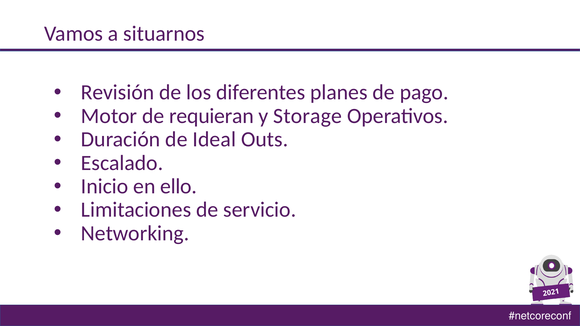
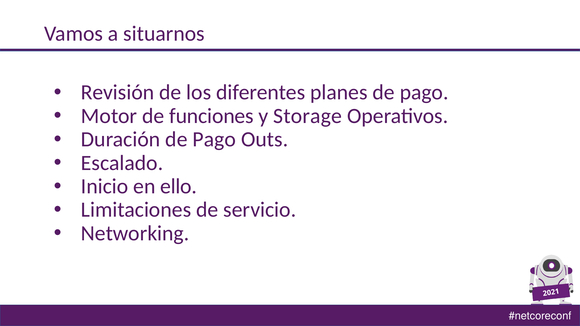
requieran: requieran -> funciones (211, 116)
Duración de Ideal: Ideal -> Pago (214, 139)
